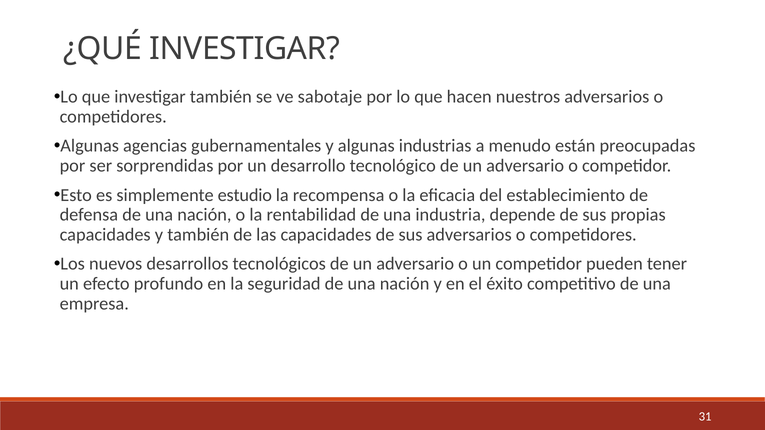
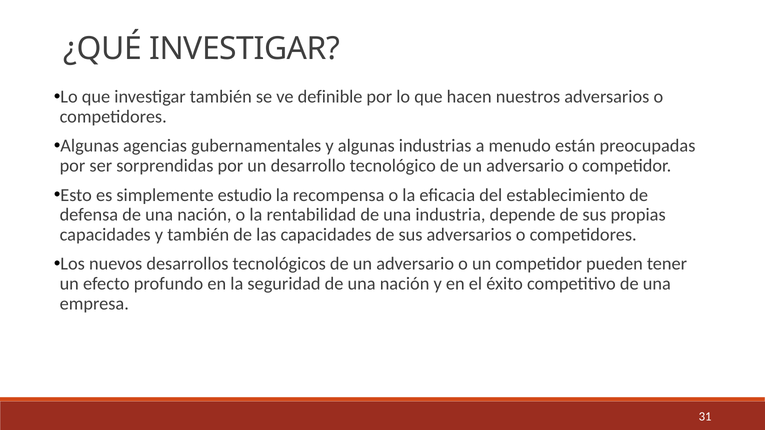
sabotaje: sabotaje -> definible (330, 97)
